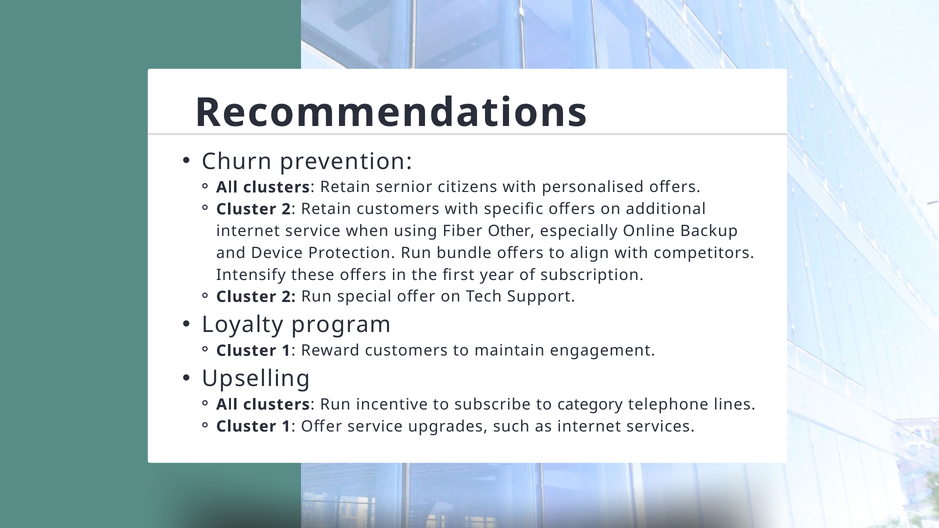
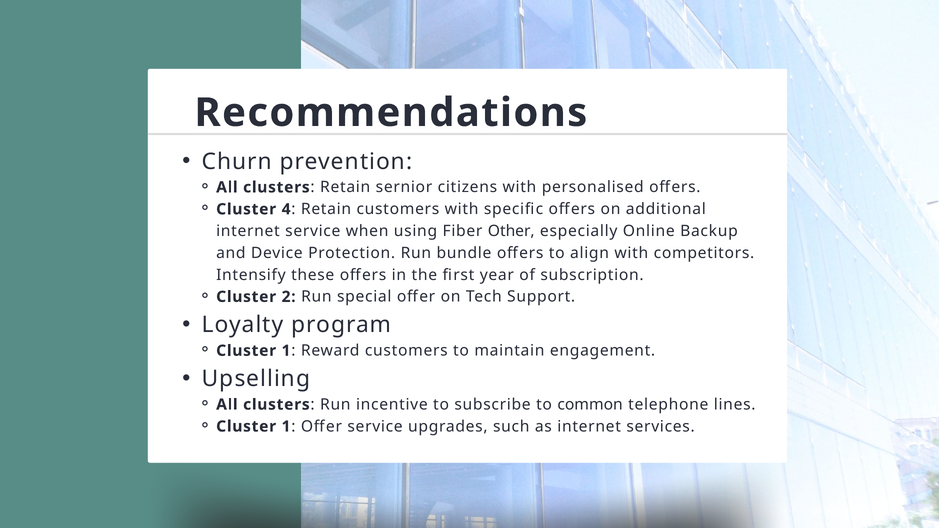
2: 2 -> 4 (286, 209)
category: category -> common (590, 405)
